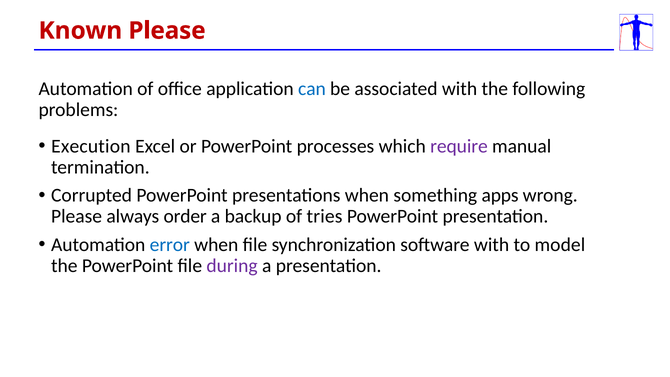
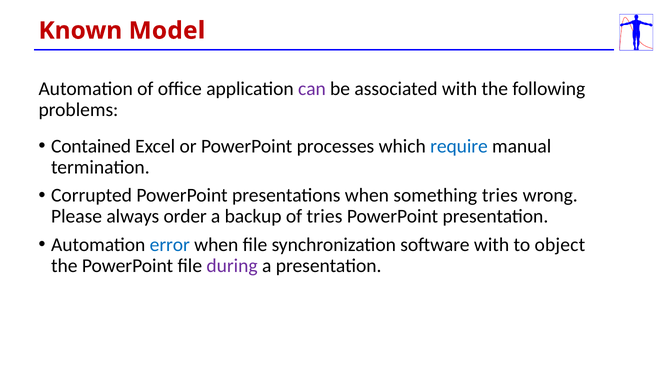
Known Please: Please -> Model (167, 31)
can colour: blue -> purple (312, 89)
Execution: Execution -> Contained (91, 146)
require colour: purple -> blue (459, 146)
something apps: apps -> tries (500, 195)
model: model -> object (560, 245)
